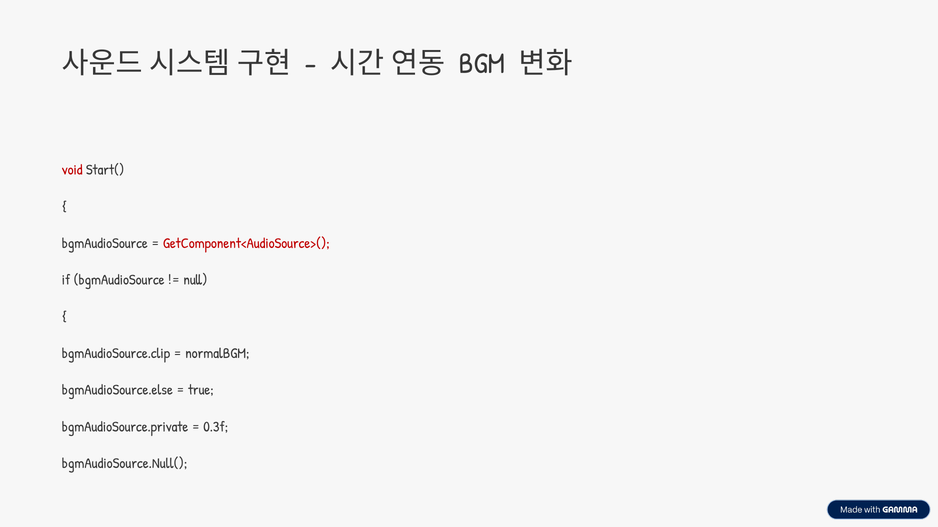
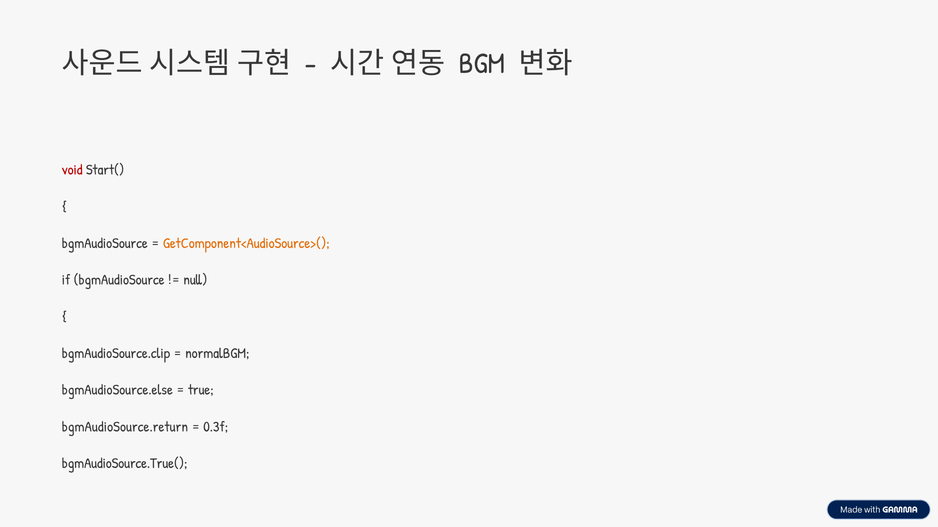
GetComponent<AudioSource>( colour: red -> orange (246, 244)
bgmAudioSource.private: bgmAudioSource.private -> bgmAudioSource.return (125, 427)
bgmAudioSource.Null(: bgmAudioSource.Null( -> bgmAudioSource.True( (125, 464)
